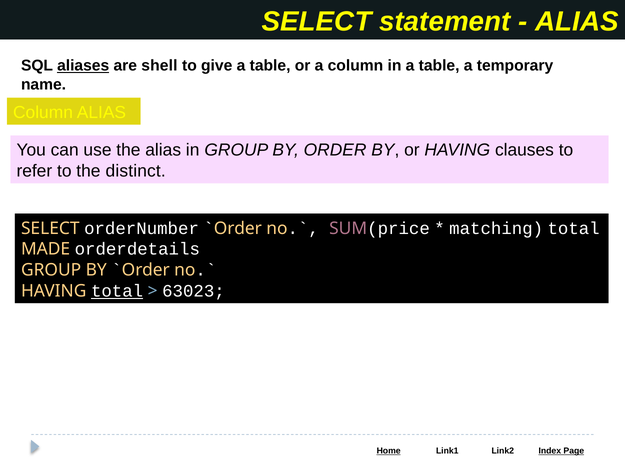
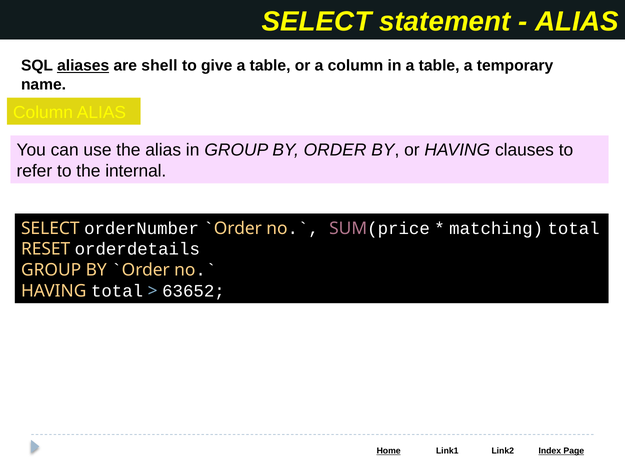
distinct: distinct -> internal (136, 171)
MADE: MADE -> RESET (46, 249)
total underline: present -> none (117, 291)
63023: 63023 -> 63652 (193, 291)
